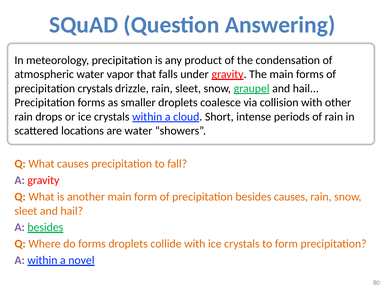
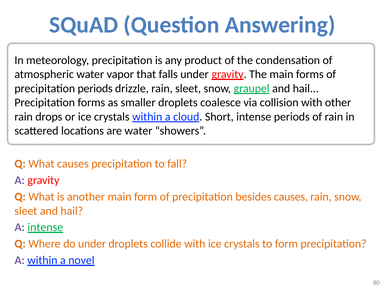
precipitation crystals: crystals -> periods (95, 88)
A besides: besides -> intense (45, 227)
do forms: forms -> under (92, 244)
